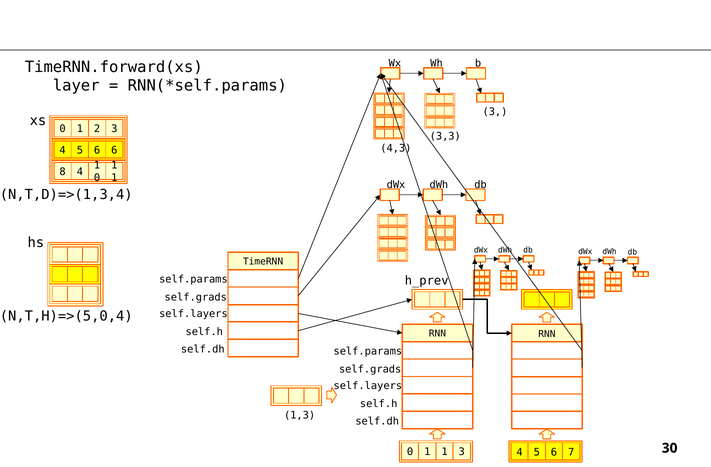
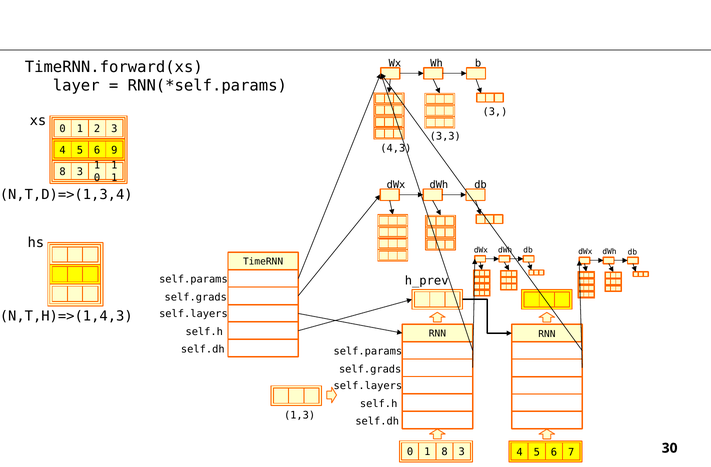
6 6: 6 -> 9 (114, 150)
4: 4 -> 3 (80, 172)
N,T,H)=>(5,0,4: N,T,H)=>(5,0,4 -> N,T,H)=>(1,4,3 (66, 316)
1: 1 -> 8 (445, 452)
